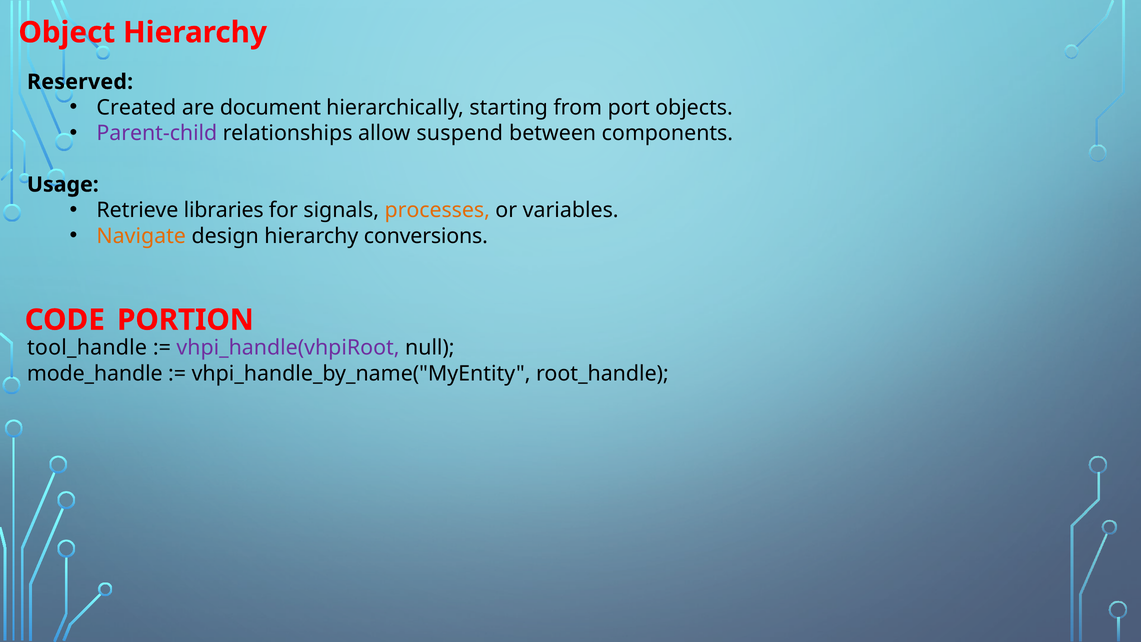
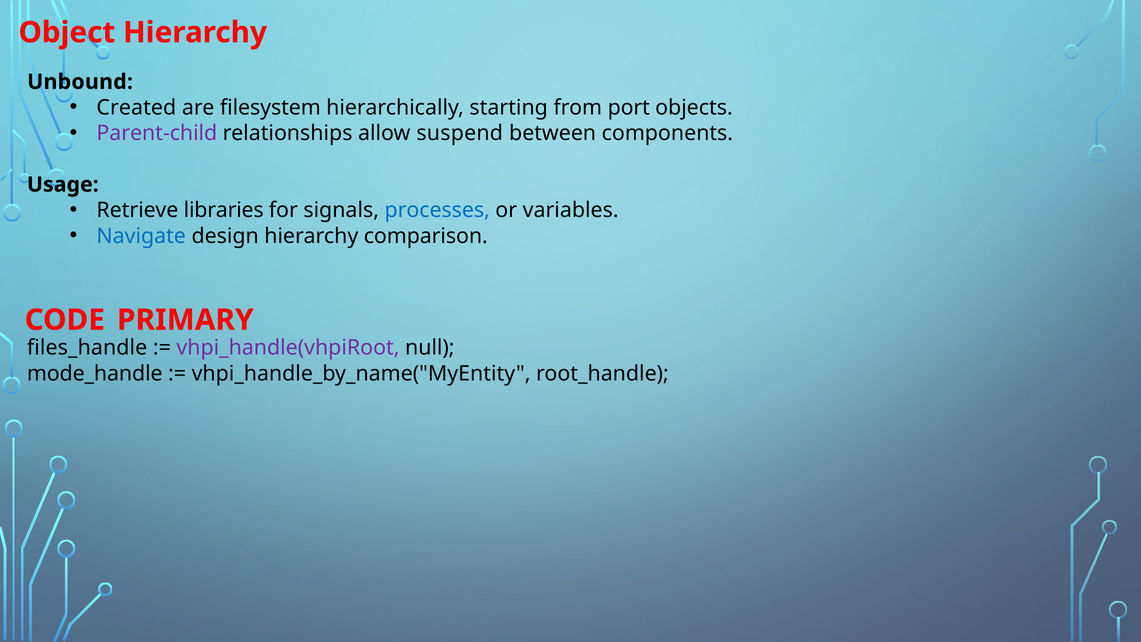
Reserved: Reserved -> Unbound (80, 82)
document: document -> filesystem (270, 108)
processes colour: orange -> blue (437, 210)
Navigate colour: orange -> blue (141, 236)
conversions: conversions -> comparison (426, 236)
PORTION: PORTION -> PRIMARY (185, 320)
tool_handle: tool_handle -> files_handle (87, 348)
